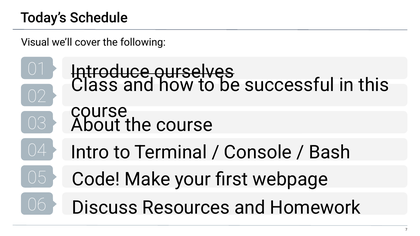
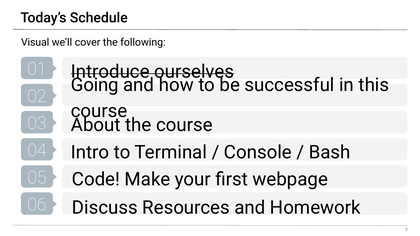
Class: Class -> Going (95, 85)
